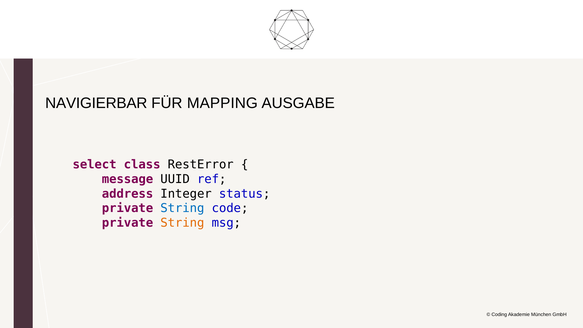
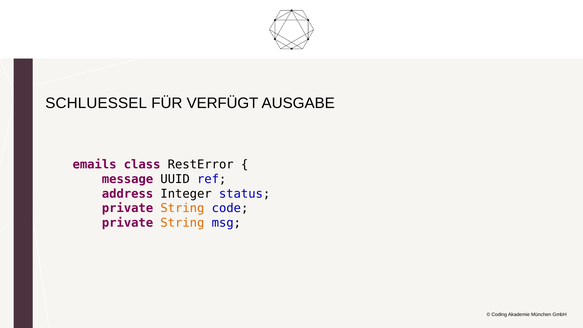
NAVIGIERBAR: NAVIGIERBAR -> SCHLUESSEL (96, 103)
MAPPING: MAPPING -> VERFÜGT (222, 103)
select: select -> emails (95, 164)
String colour: blue -> orange (182, 208)
